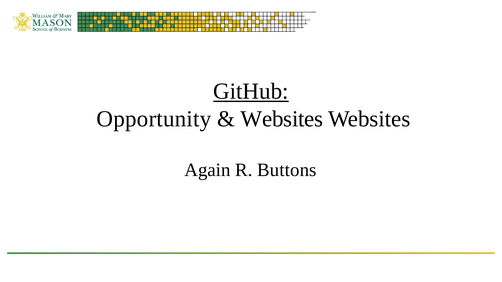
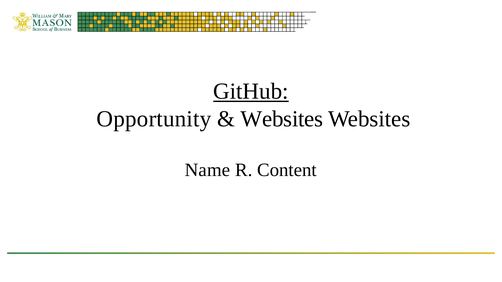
Again: Again -> Name (208, 170)
Buttons: Buttons -> Content (287, 170)
